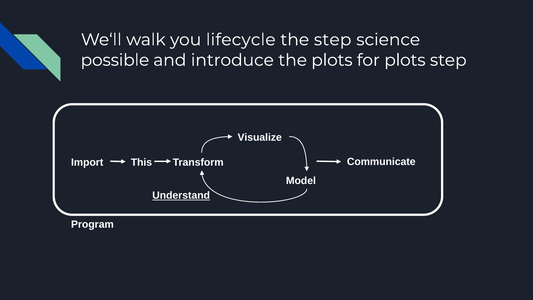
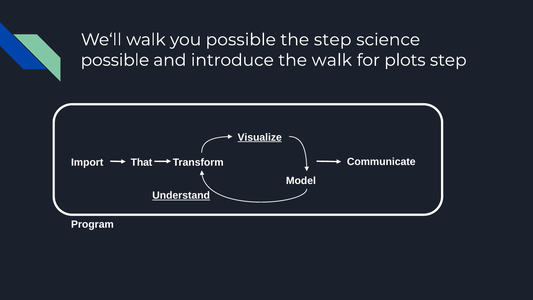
you lifecycle: lifecycle -> possible (241, 40)
the plots: plots -> walk (332, 60)
Visualize underline: none -> present (260, 137)
This: This -> That (141, 162)
